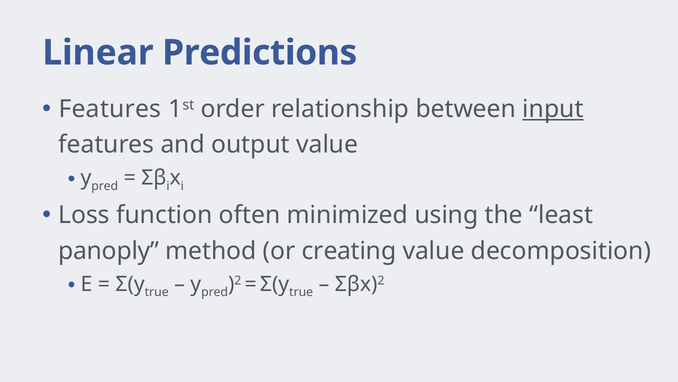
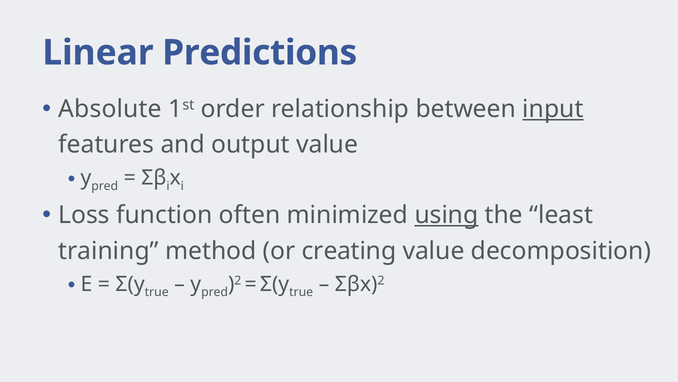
Features: Features -> Absolute (110, 109)
using underline: none -> present (446, 215)
panoply: panoply -> training (108, 250)
